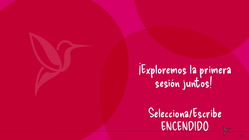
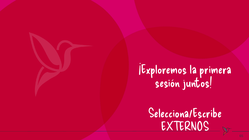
ENCENDIDO: ENCENDIDO -> EXTERNOS (185, 127)
